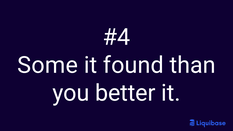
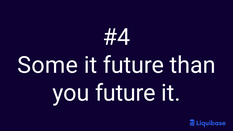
it found: found -> future (133, 65)
you better: better -> future (125, 93)
